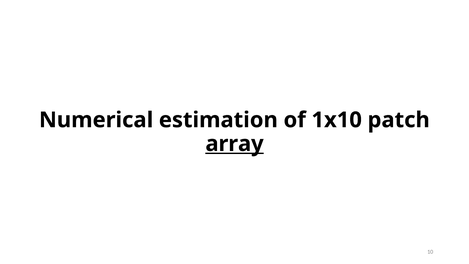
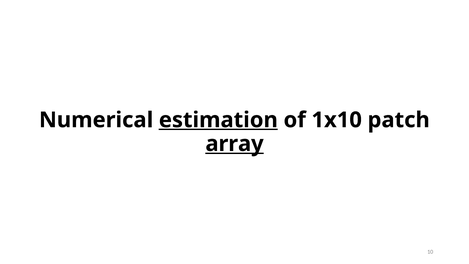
estimation underline: none -> present (218, 120)
